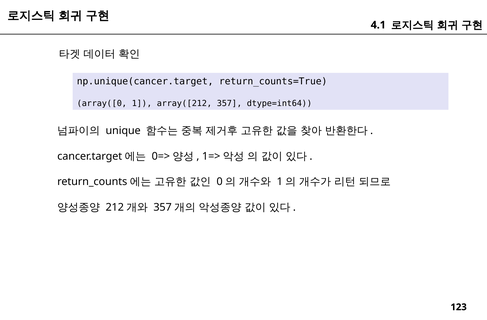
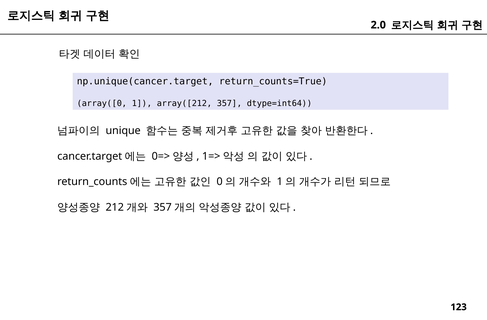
4.1: 4.1 -> 2.0 (378, 25)
